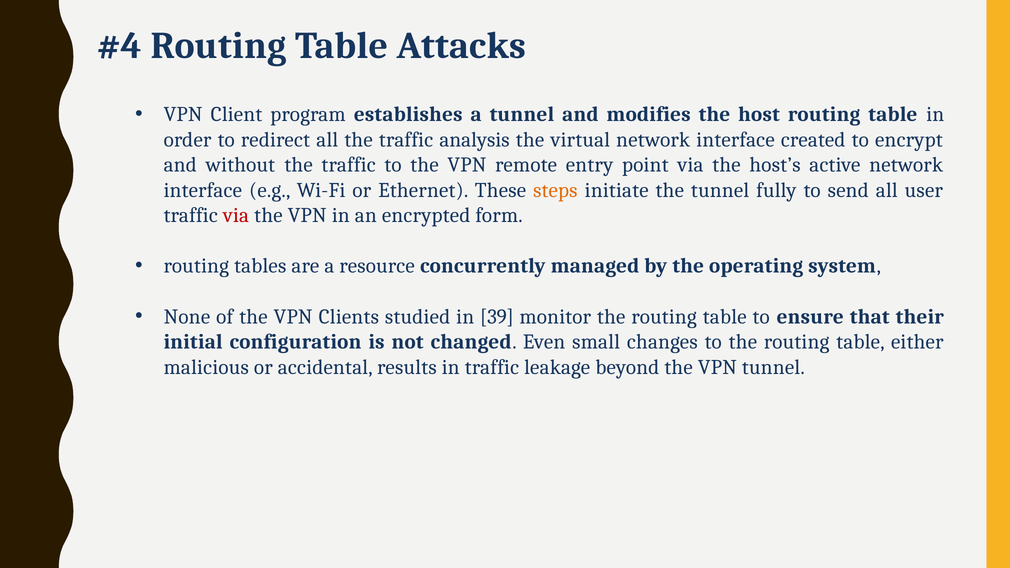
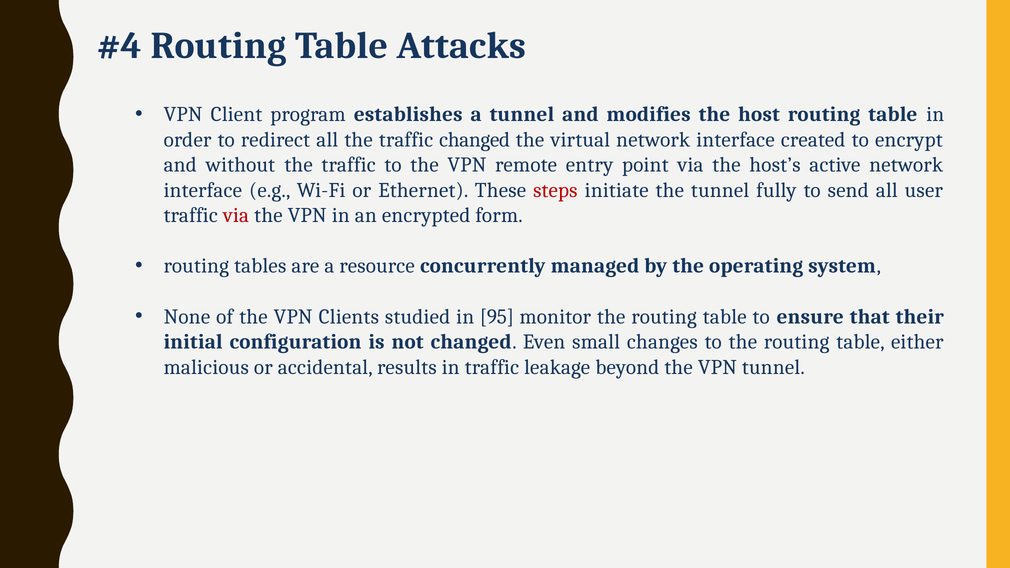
traffic analysis: analysis -> changed (475, 140)
steps colour: orange -> red (555, 190)
39: 39 -> 95 (497, 317)
